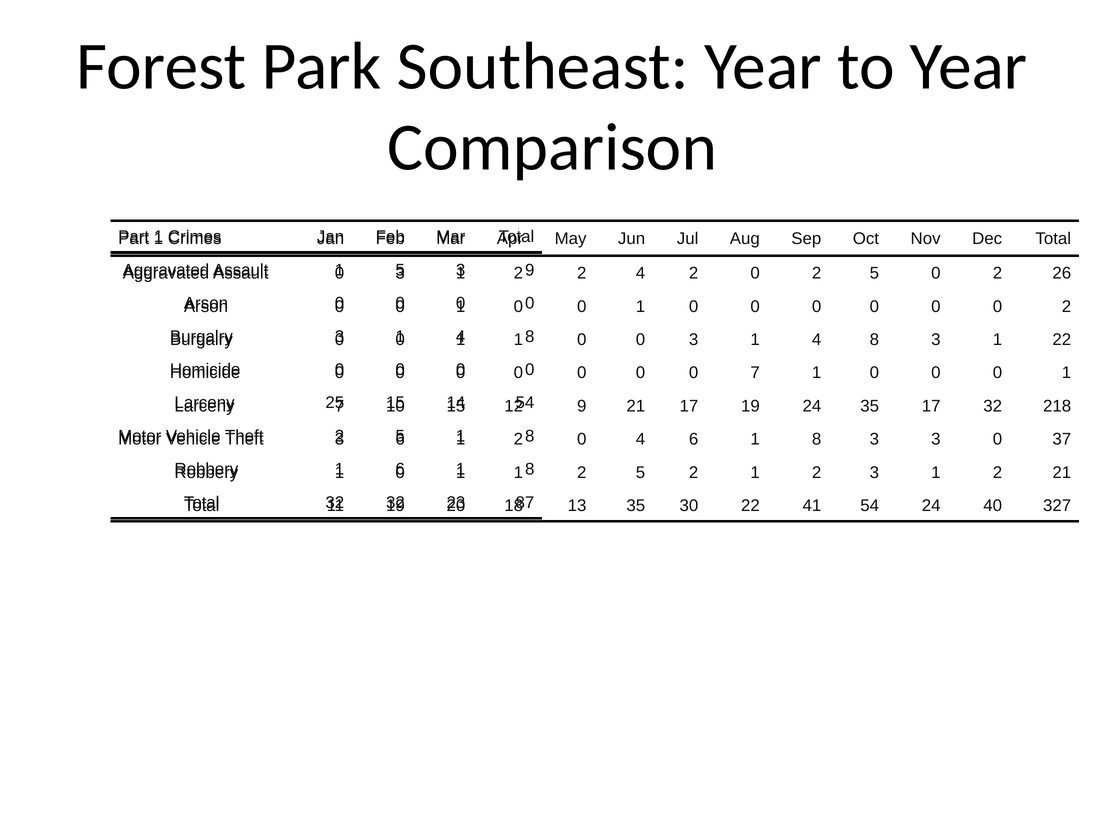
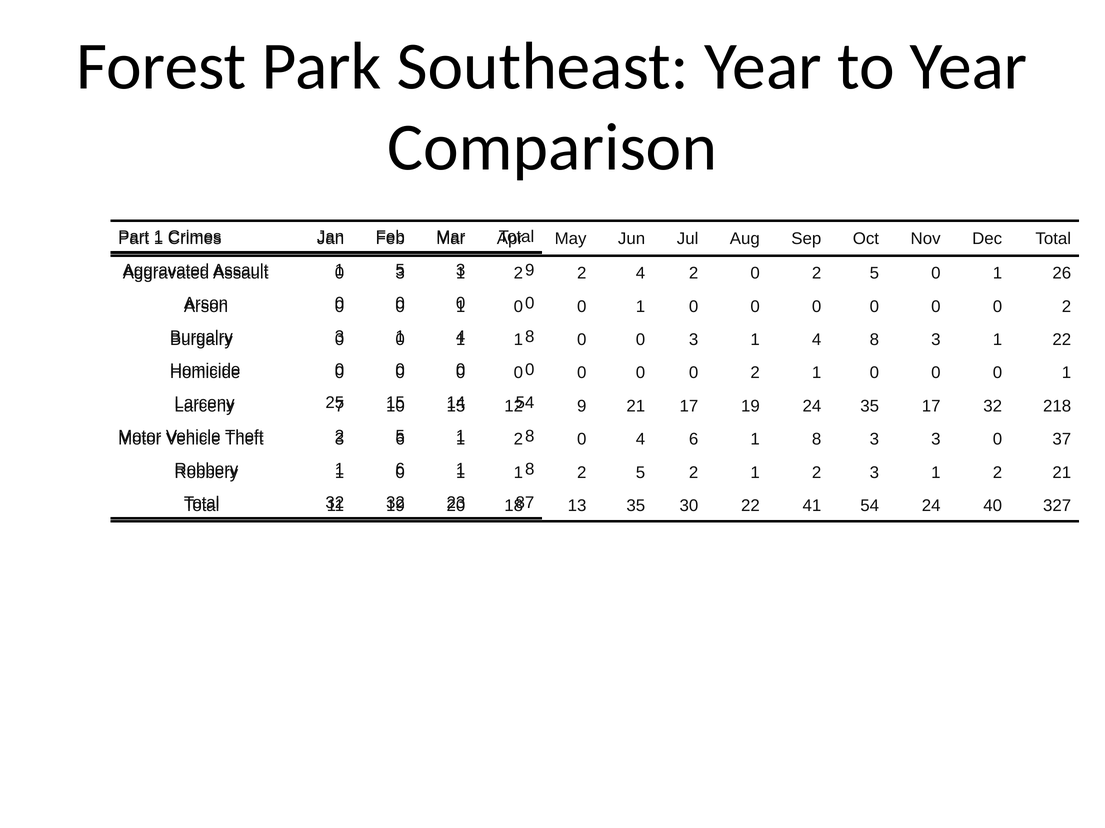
5 0 2: 2 -> 1 (997, 274)
7: 7 -> 2 (755, 373)
